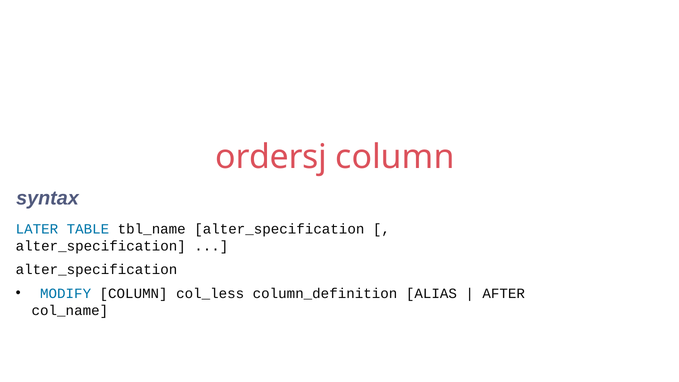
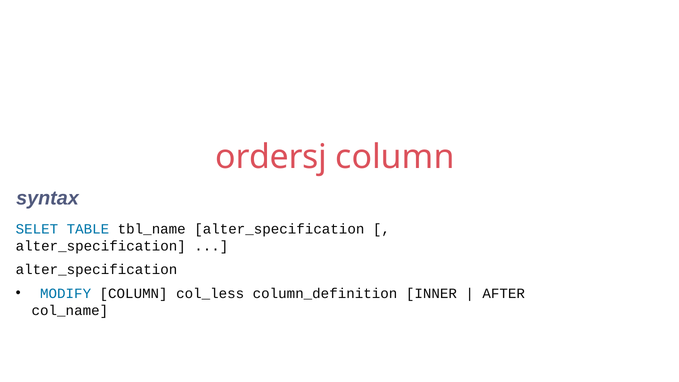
LATER: LATER -> SELET (37, 229)
ALIAS: ALIAS -> INNER (431, 293)
